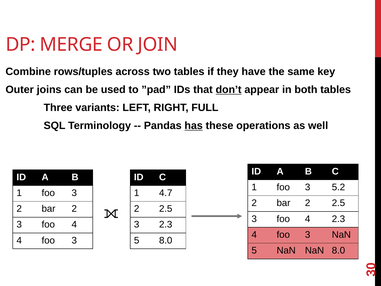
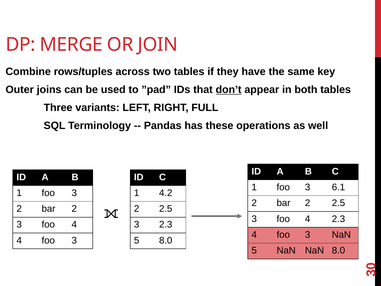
has underline: present -> none (194, 126)
5.2: 5.2 -> 6.1 (338, 187)
4.7: 4.7 -> 4.2 (166, 193)
